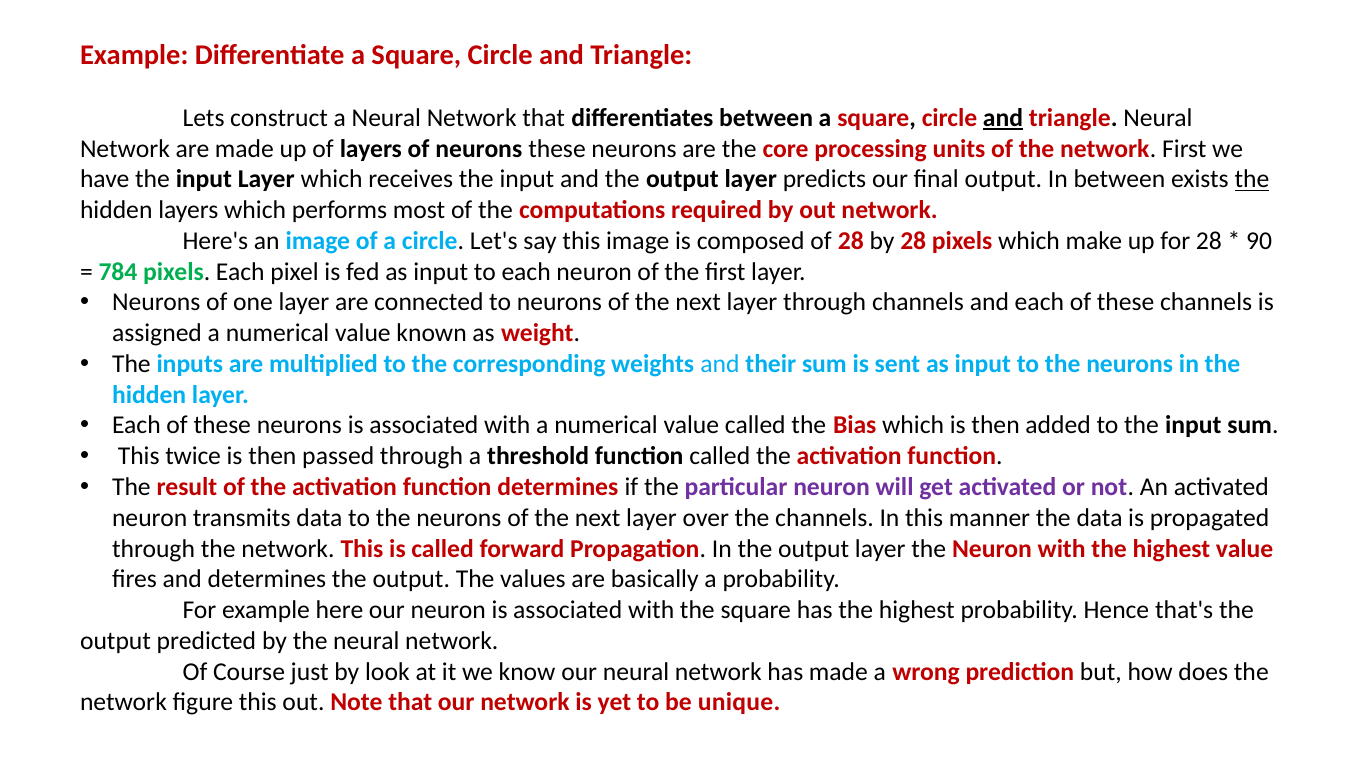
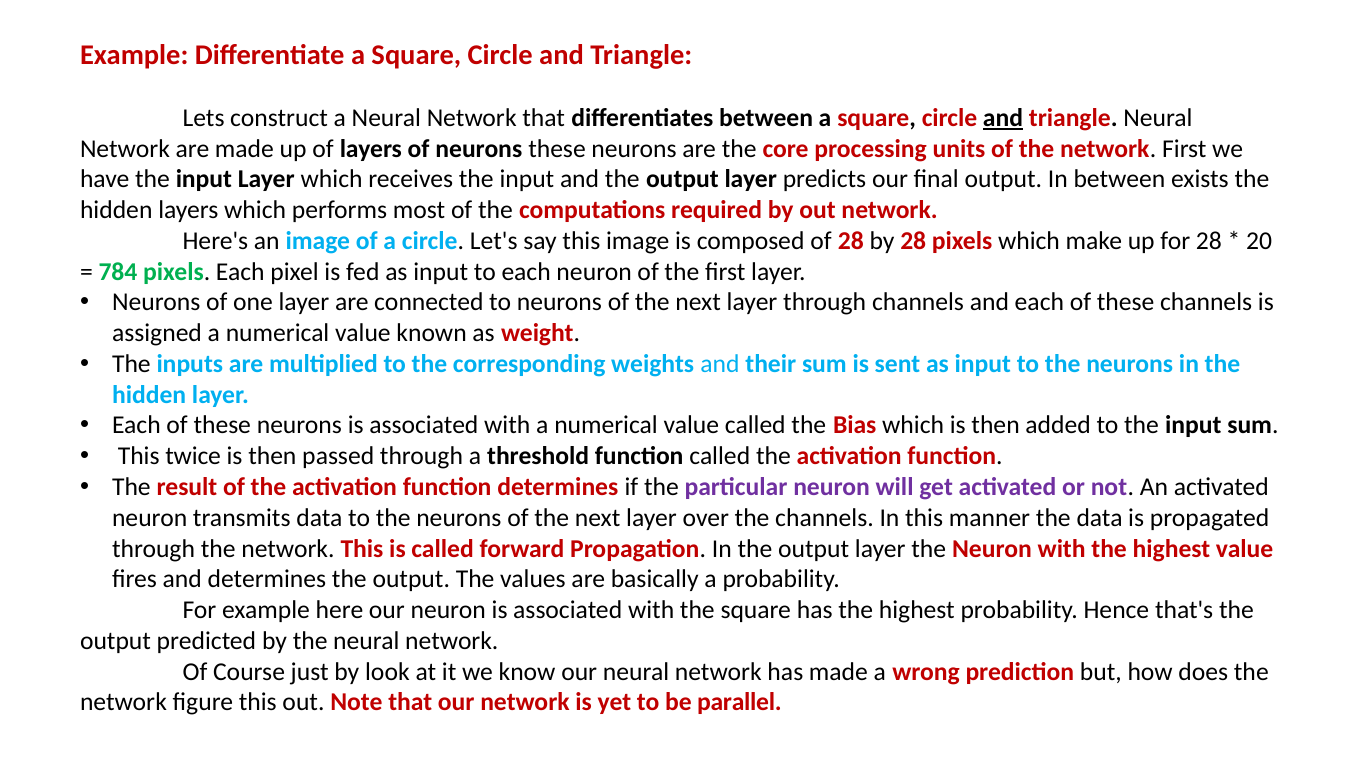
the underline: present -> none (1252, 179)
90: 90 -> 20 (1259, 241)
unique: unique -> parallel (739, 702)
